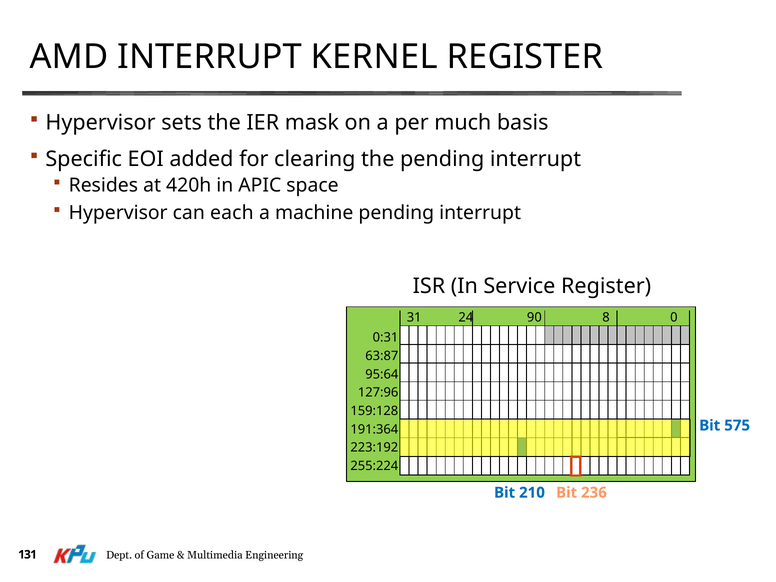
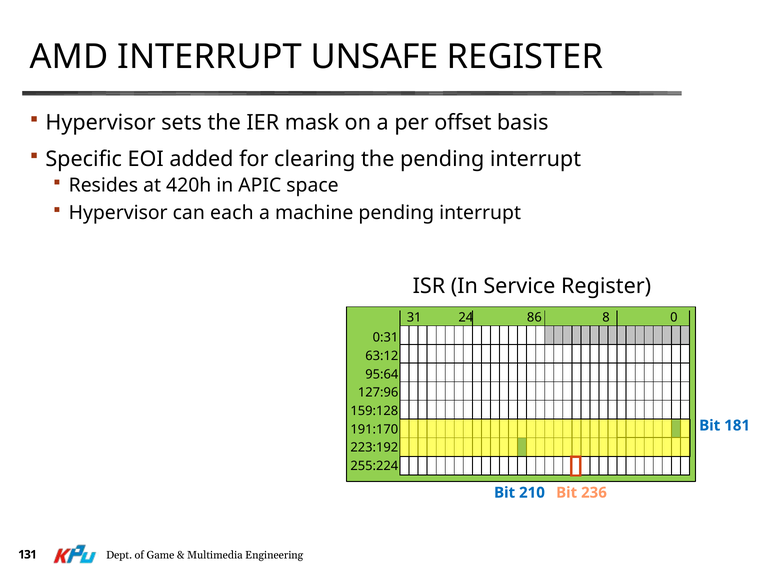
KERNEL: KERNEL -> UNSAFE (375, 57)
much: much -> offset (463, 123)
90: 90 -> 86 (534, 318)
63:87: 63:87 -> 63:12 (382, 356)
575: 575 -> 181 (737, 425)
191:364: 191:364 -> 191:170 (374, 429)
